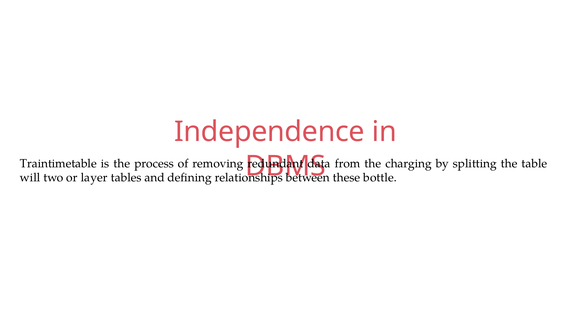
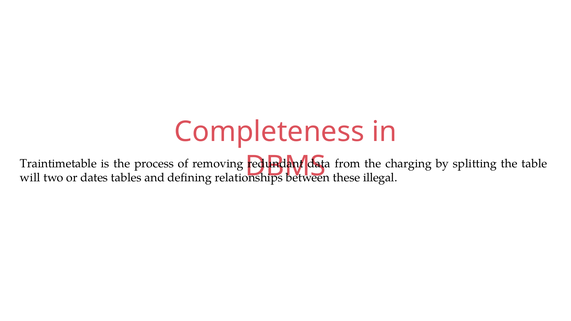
Independence: Independence -> Completeness (269, 132)
layer: layer -> dates (94, 178)
bottle: bottle -> illegal (380, 178)
